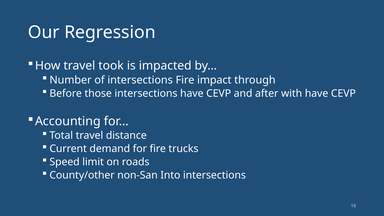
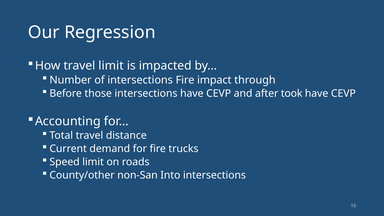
travel took: took -> limit (111, 66)
with: with -> took (292, 93)
